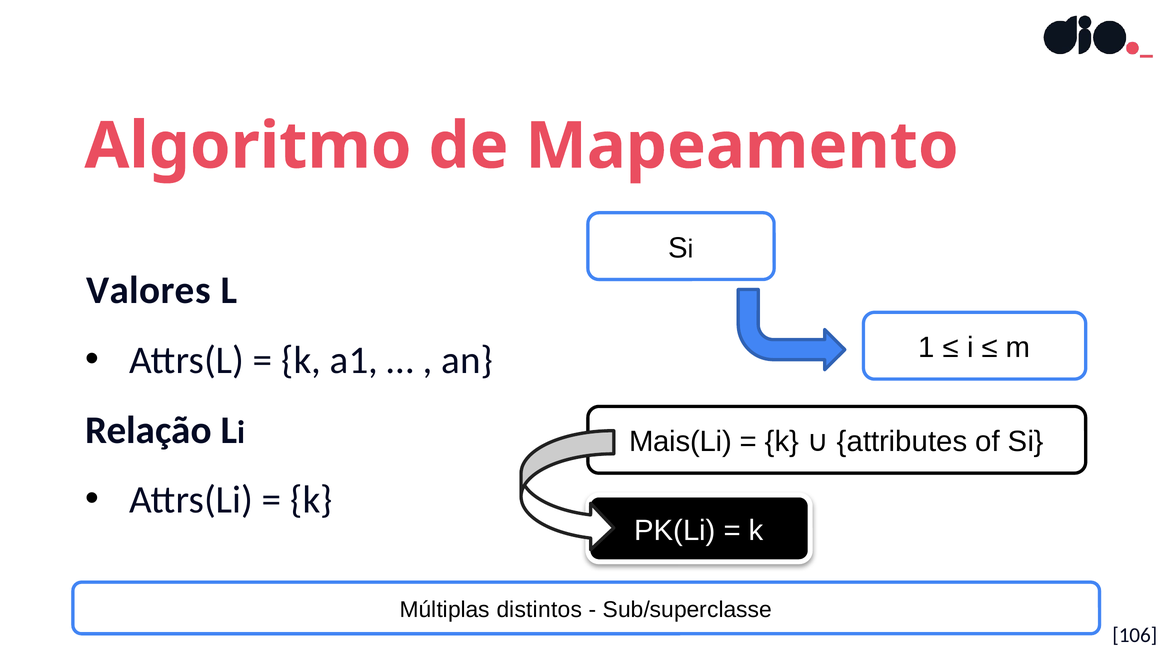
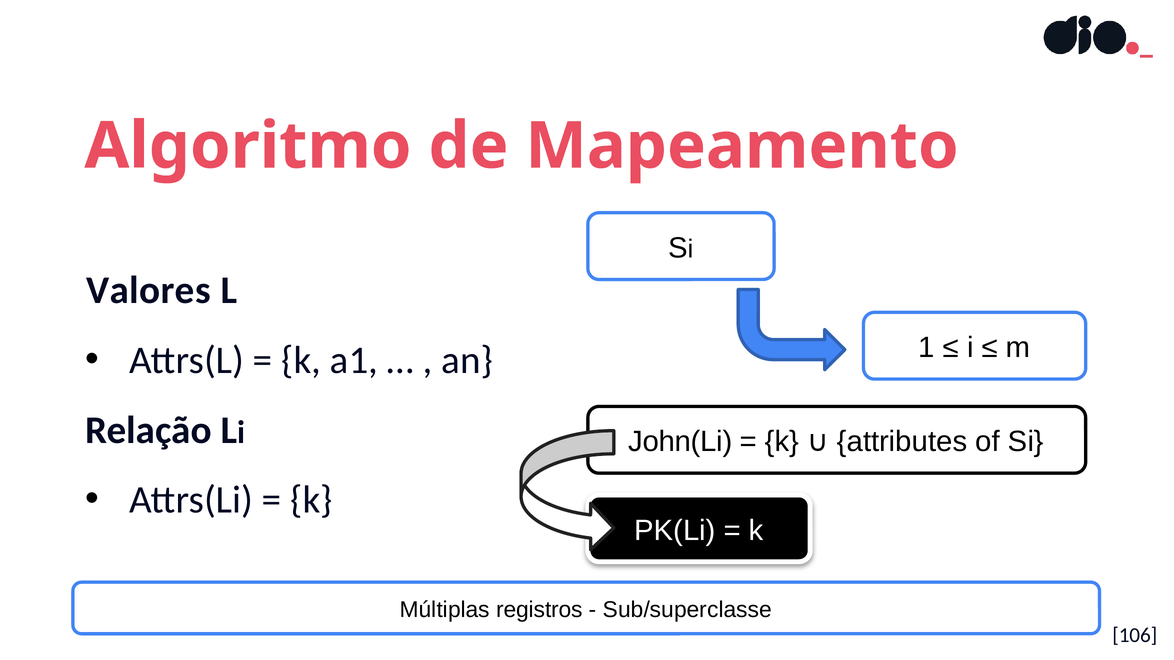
Mais(Li: Mais(Li -> John(Li (680, 442)
distintos: distintos -> registros (539, 610)
